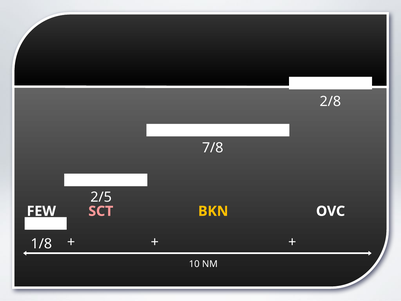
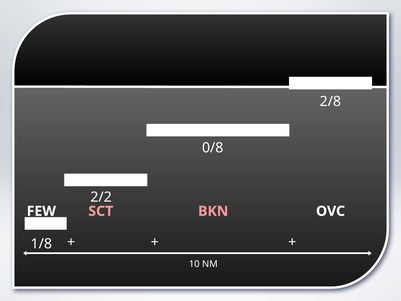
7/8: 7/8 -> 0/8 (213, 148)
2/5: 2/5 -> 2/2 (101, 197)
BKN colour: yellow -> pink (213, 211)
